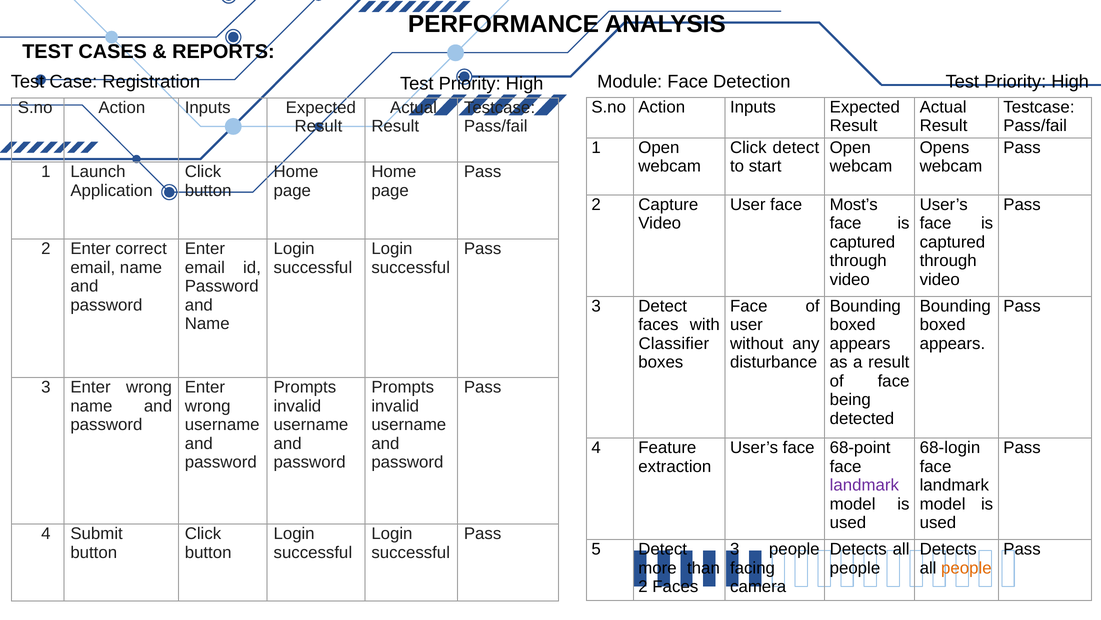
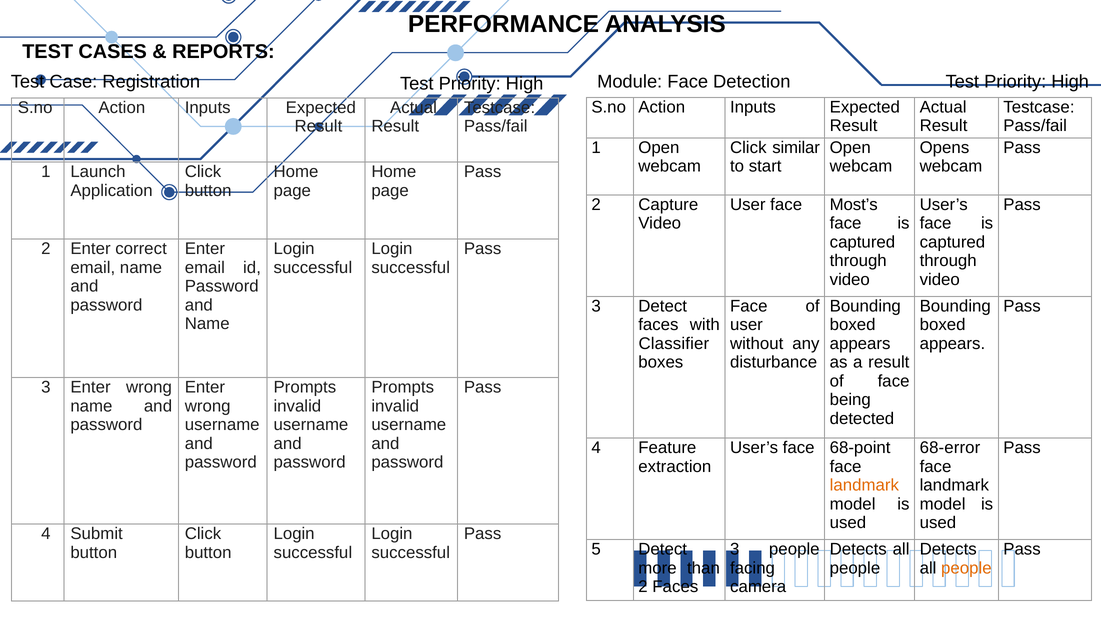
Click detect: detect -> similar (796, 147)
68-login: 68-login -> 68-error (950, 447)
landmark colour: purple -> orange (864, 485)
